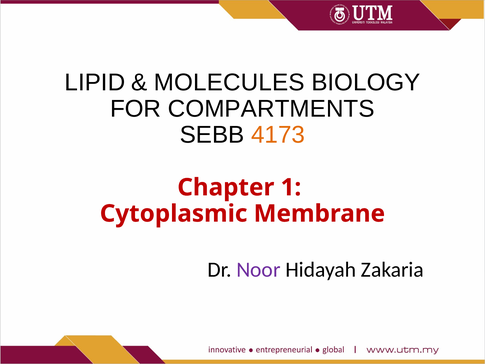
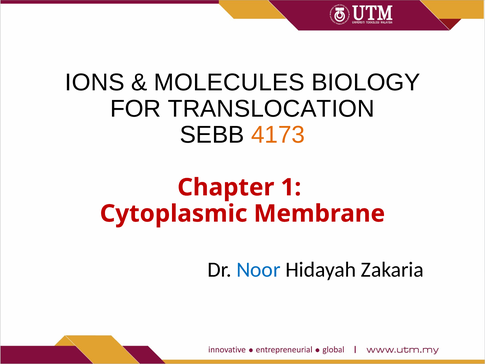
LIPID: LIPID -> IONS (95, 82)
COMPARTMENTS: COMPARTMENTS -> TRANSLOCATION (271, 109)
Noor colour: purple -> blue (258, 269)
